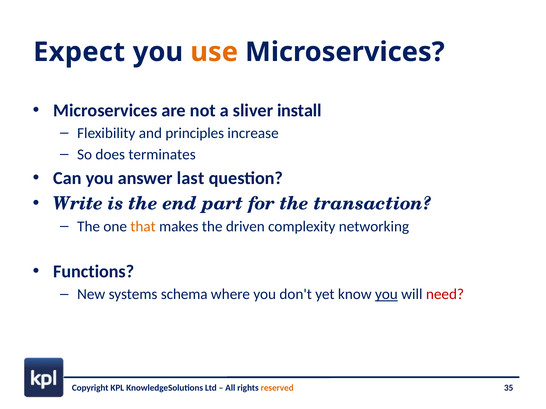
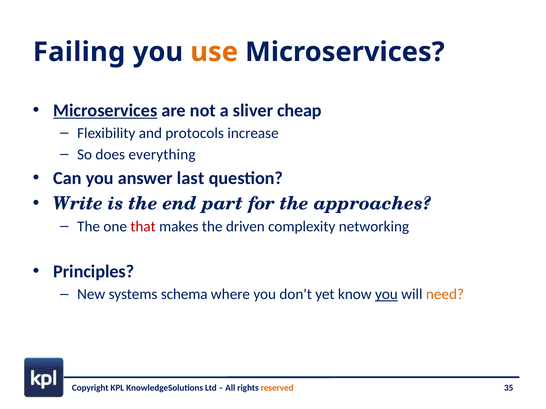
Expect: Expect -> Failing (79, 52)
Microservices underline: none -> present (105, 110)
install: install -> cheap (299, 110)
principles: principles -> protocols (195, 133)
terminates: terminates -> everything (162, 155)
transaction: transaction -> approaches (373, 204)
that colour: orange -> red (143, 227)
Functions: Functions -> Principles (94, 272)
need colour: red -> orange (445, 295)
